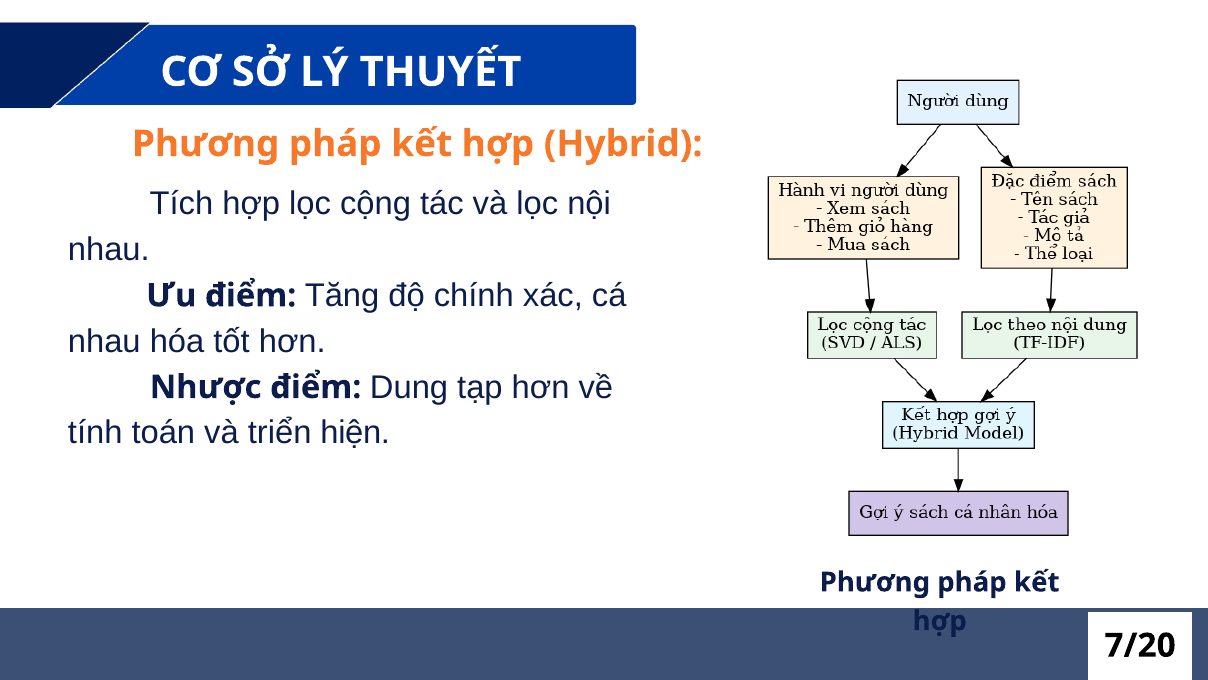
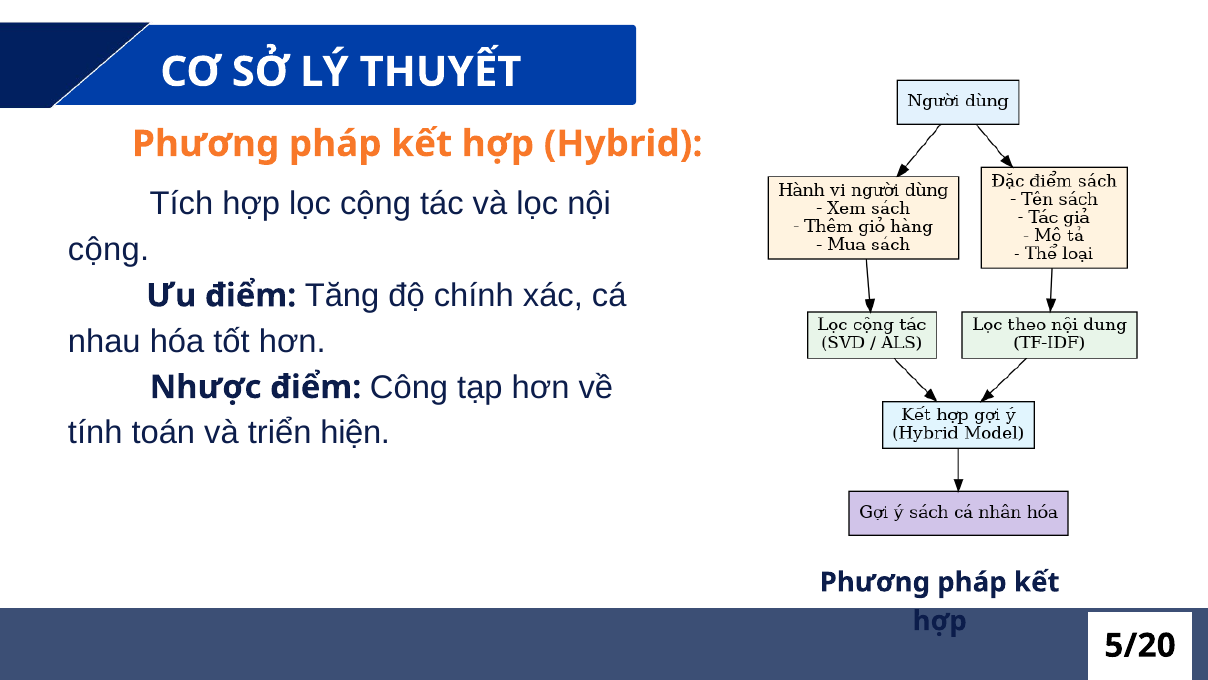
nhau: nhau -> cộng (109, 250)
Dung: Dung -> Công (409, 387)
7/20: 7/20 -> 5/20 (1140, 645)
